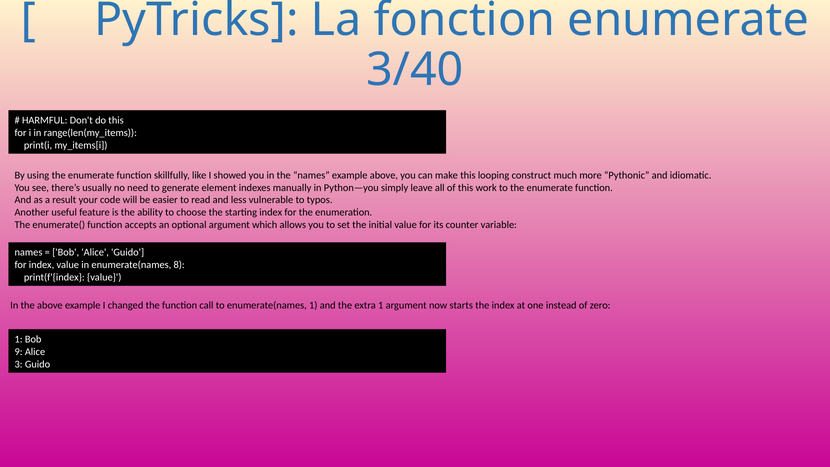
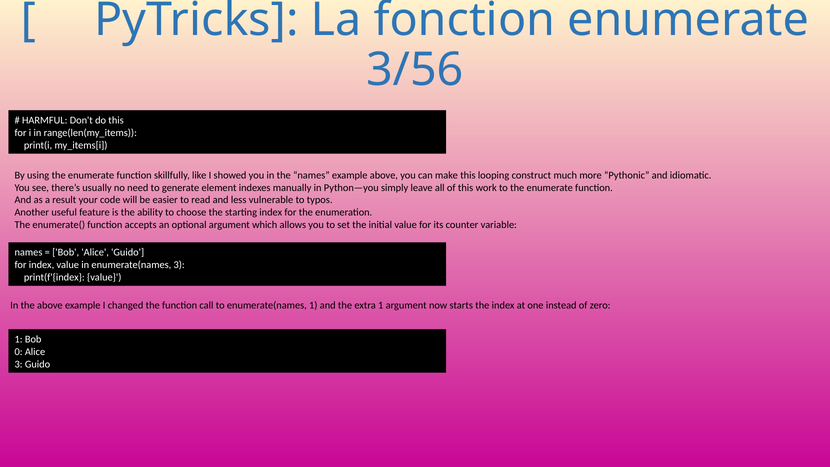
3/40: 3/40 -> 3/56 (415, 70)
enumerate(names 8: 8 -> 3 (179, 265)
9: 9 -> 0 (19, 352)
